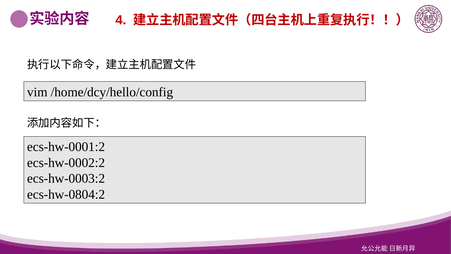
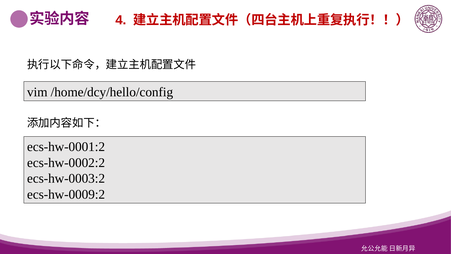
ecs-hw-0804:2: ecs-hw-0804:2 -> ecs-hw-0009:2 (66, 194)
